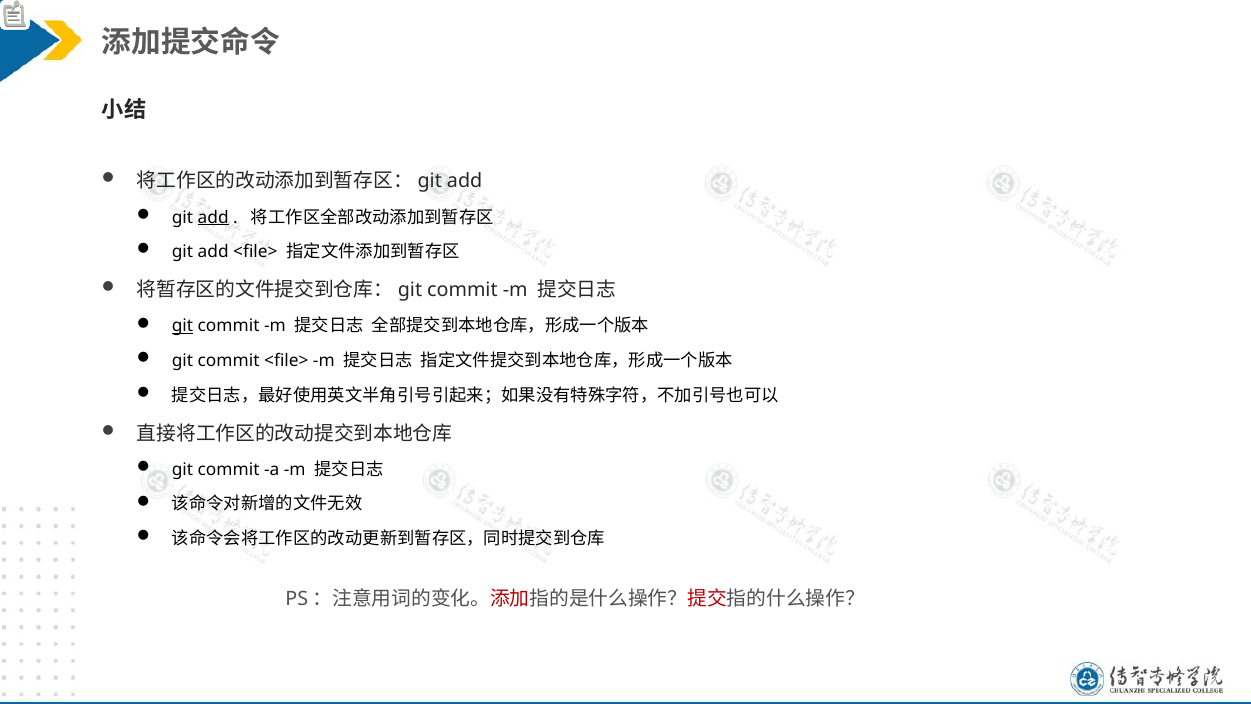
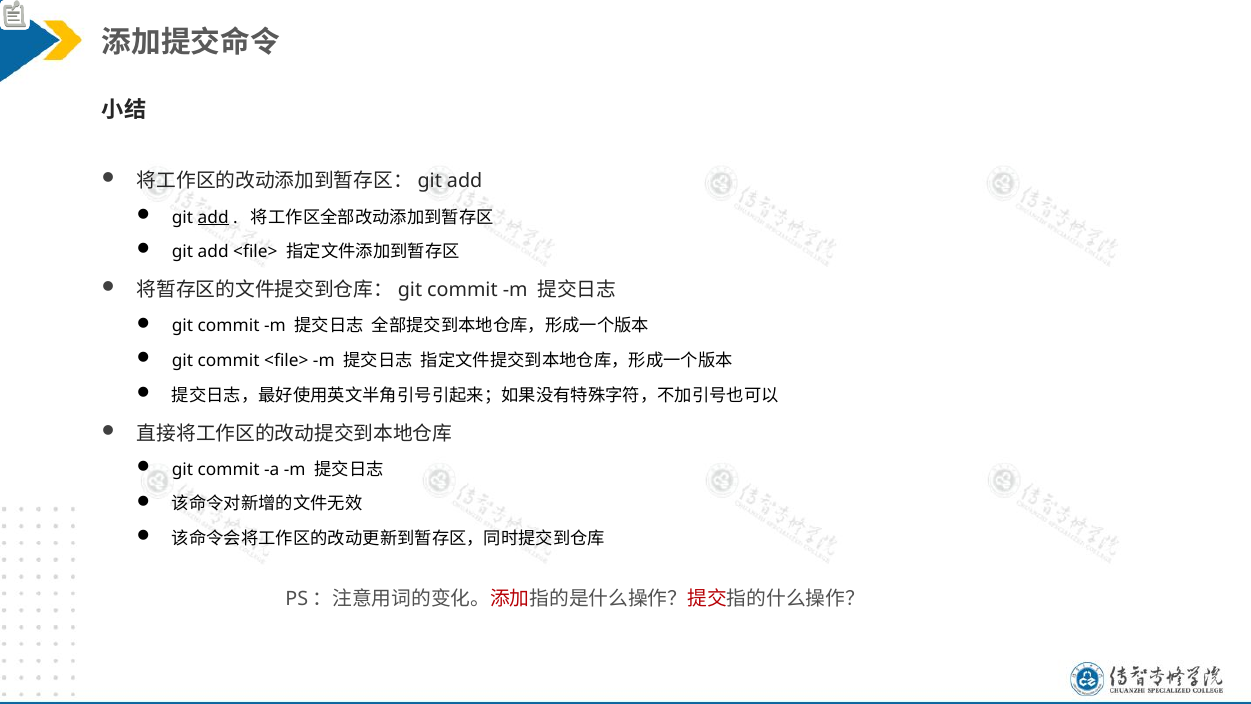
git underline: present -> none (182, 326)
